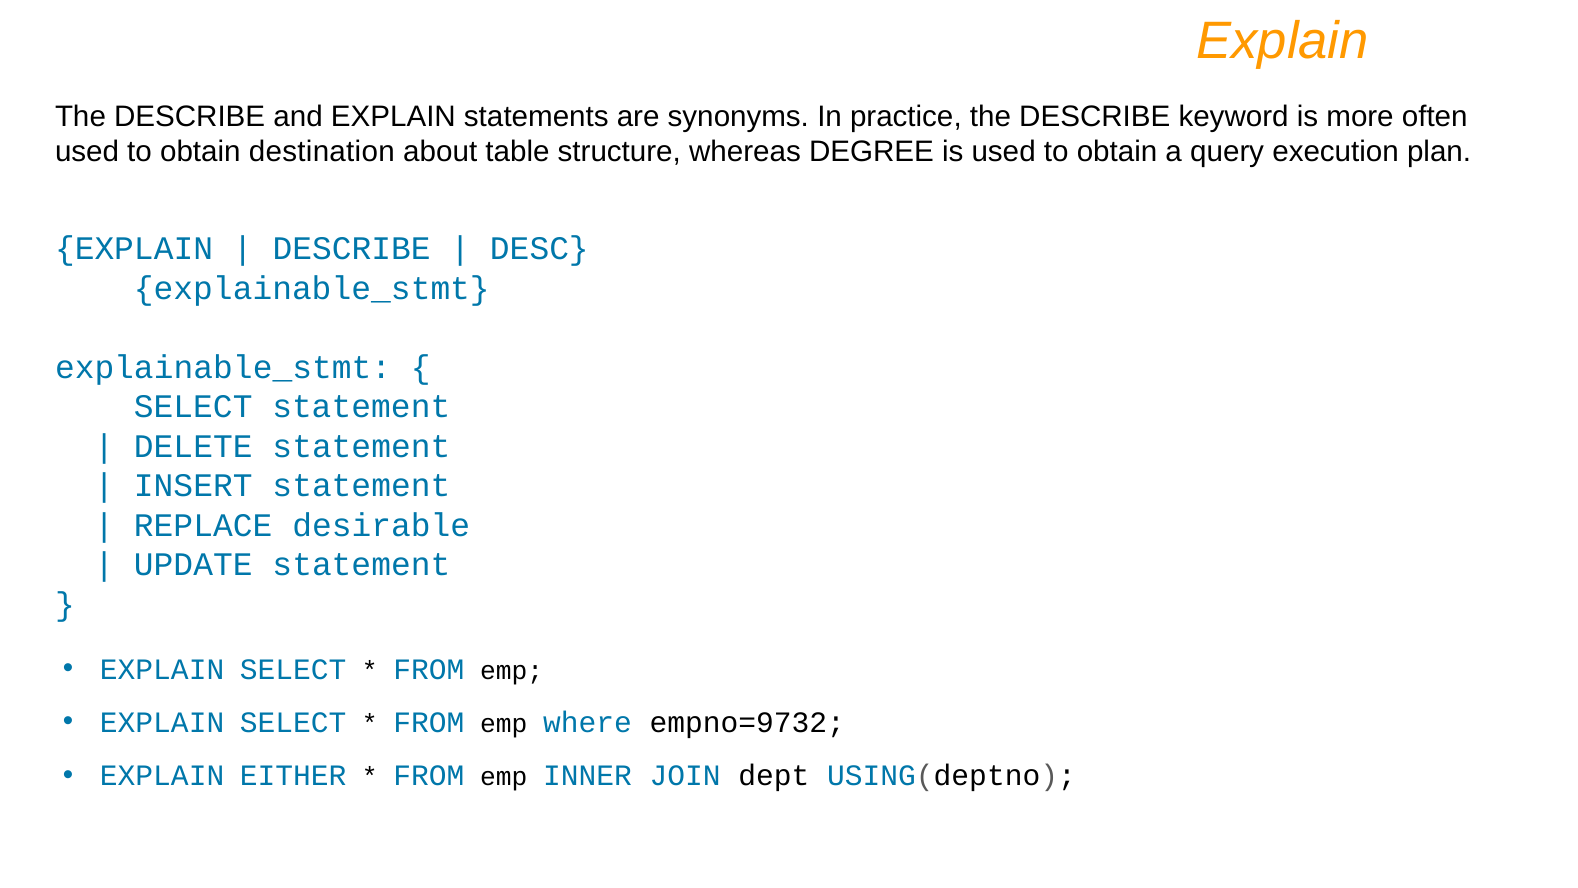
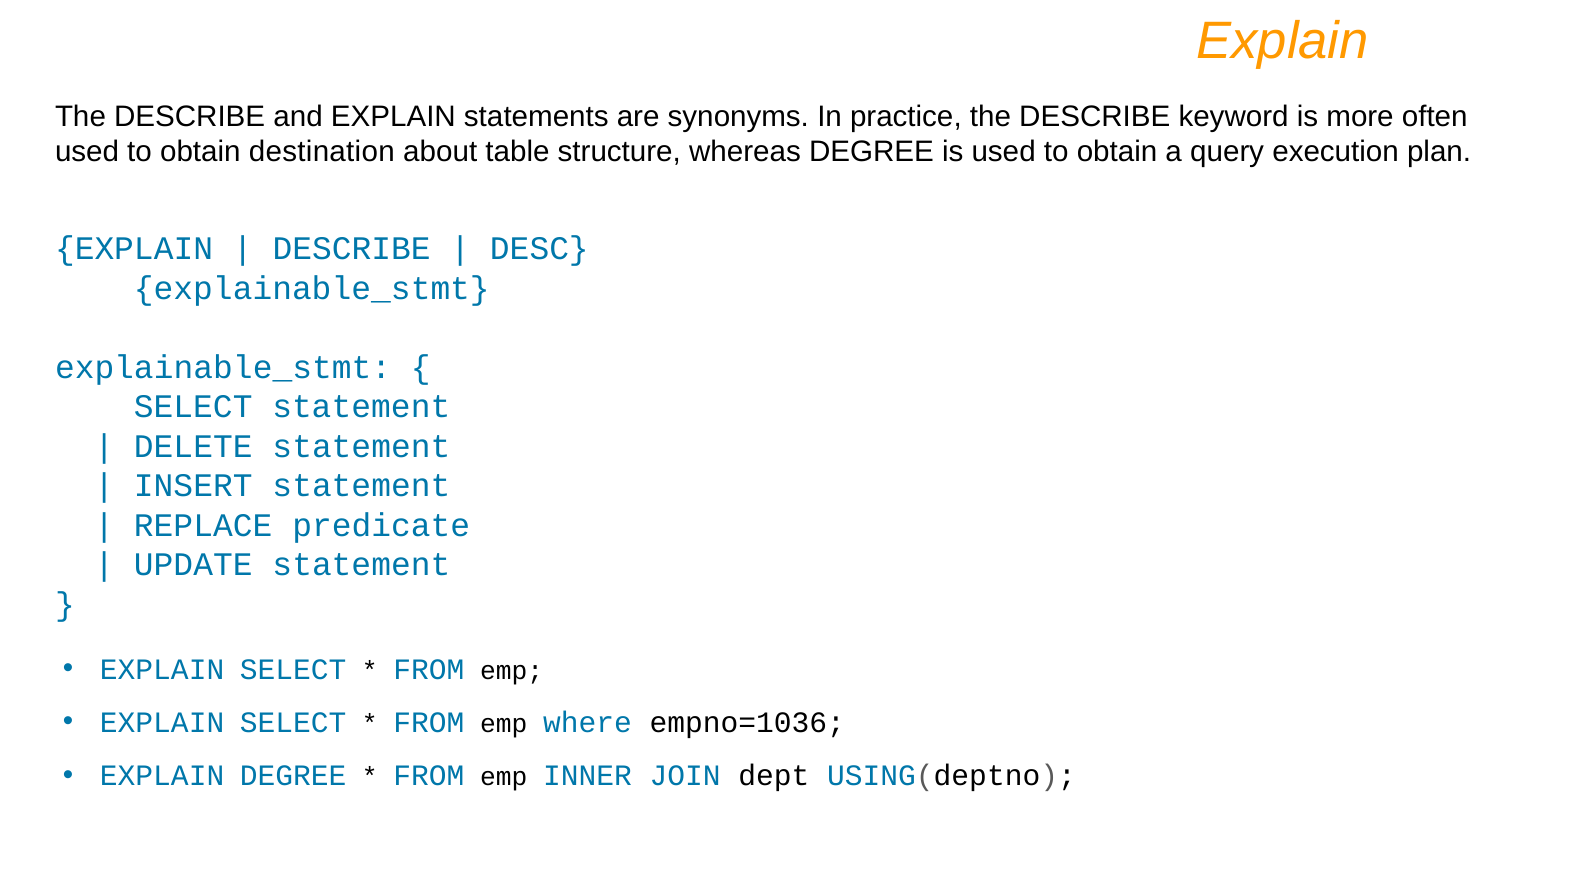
desirable: desirable -> predicate (381, 525)
empno=9732: empno=9732 -> empno=1036 (747, 722)
EXPLAIN EITHER: EITHER -> DEGREE (293, 775)
